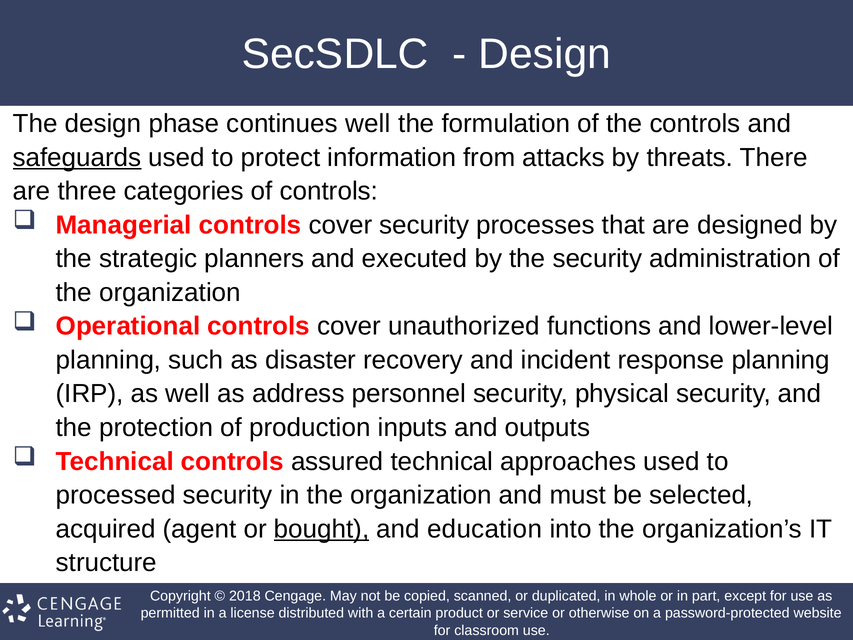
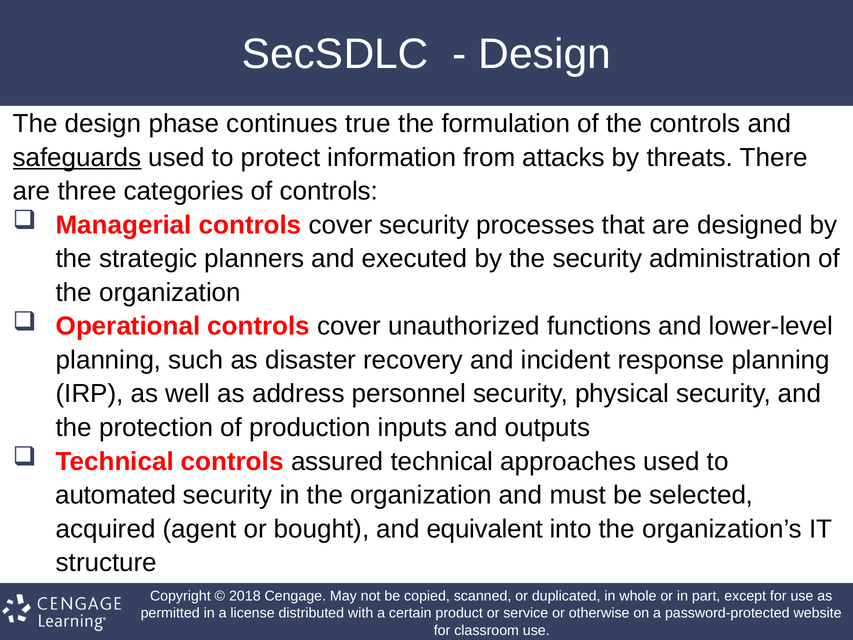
continues well: well -> true (368, 124)
processed: processed -> automated (116, 495)
bought underline: present -> none (322, 529)
education: education -> equivalent (485, 529)
